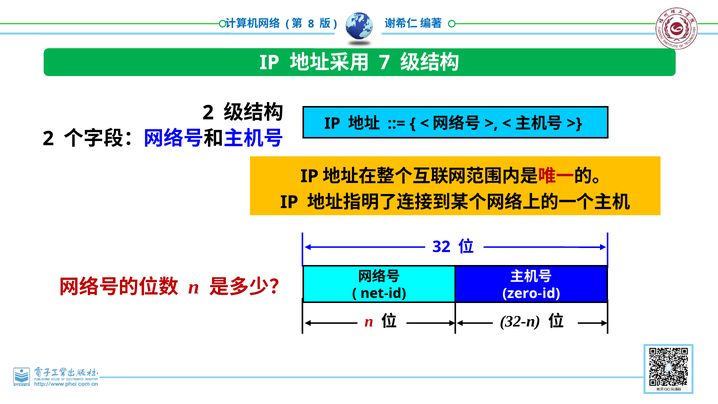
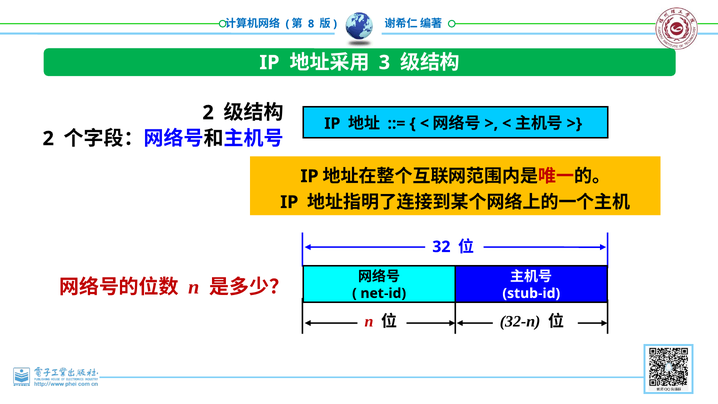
7: 7 -> 3 (384, 63)
zero-id: zero-id -> stub-id (531, 293)
